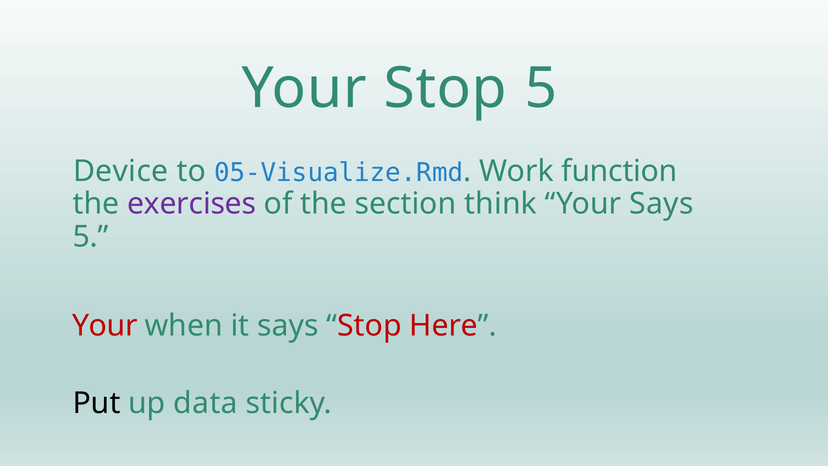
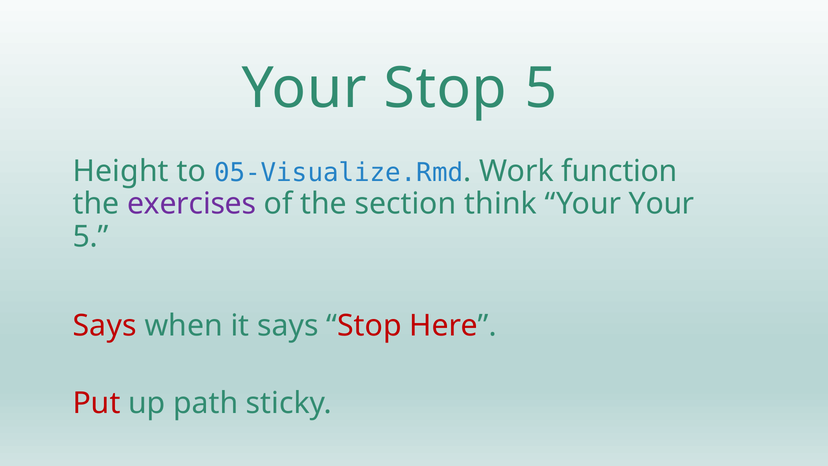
Device: Device -> Height (121, 171)
Your Says: Says -> Your (662, 204)
Your: Your -> Says (105, 326)
Put colour: black -> red (97, 403)
data: data -> path (206, 403)
